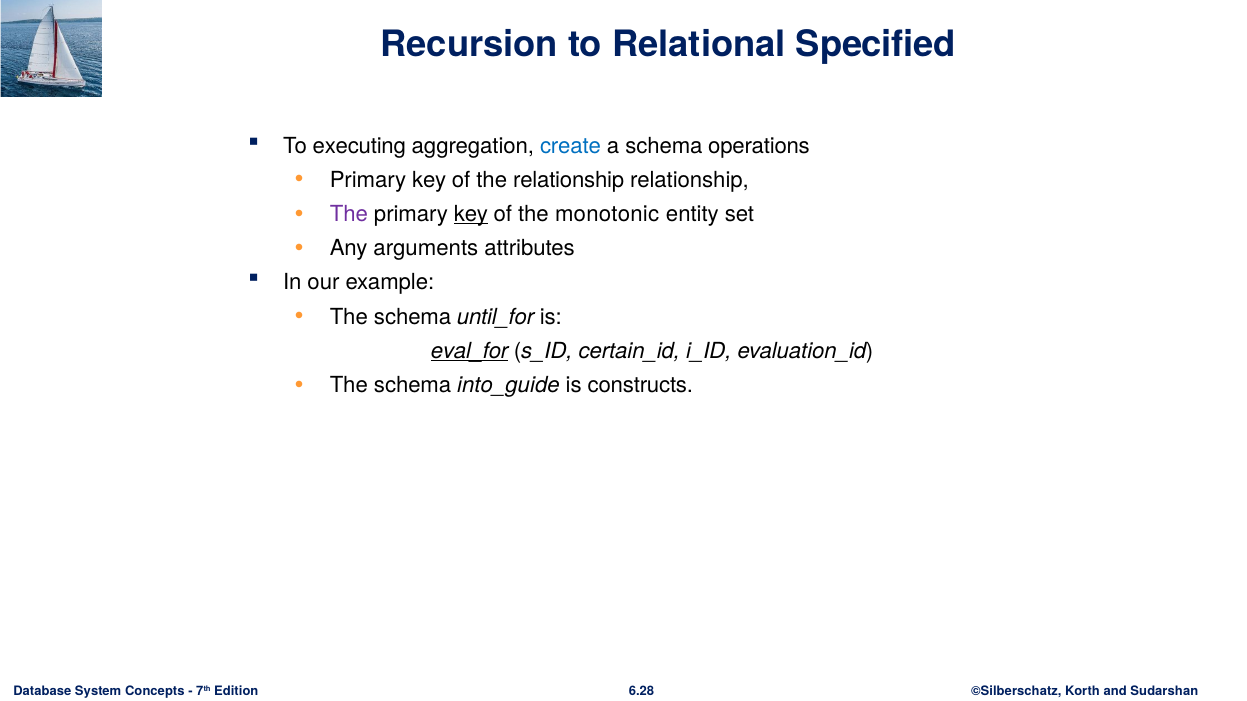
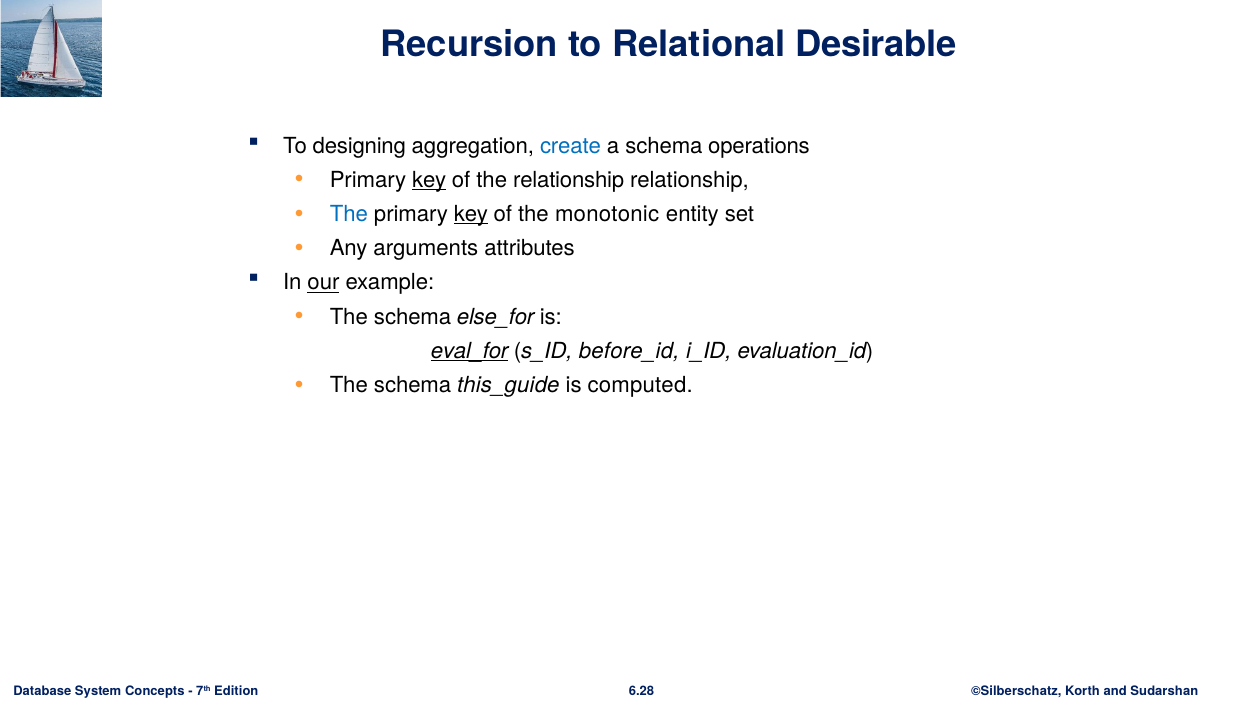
Specified: Specified -> Desirable (876, 44)
executing: executing -> designing (359, 146)
key underline: none -> present (429, 180)
The colour: purple -> blue (349, 214)
our underline: none -> present (323, 283)
until_for: until_for -> else_for (496, 317)
certain_id: certain_id -> before_id (629, 351)
into_guide: into_guide -> this_guide (508, 385)
constructs: constructs -> computed (640, 385)
